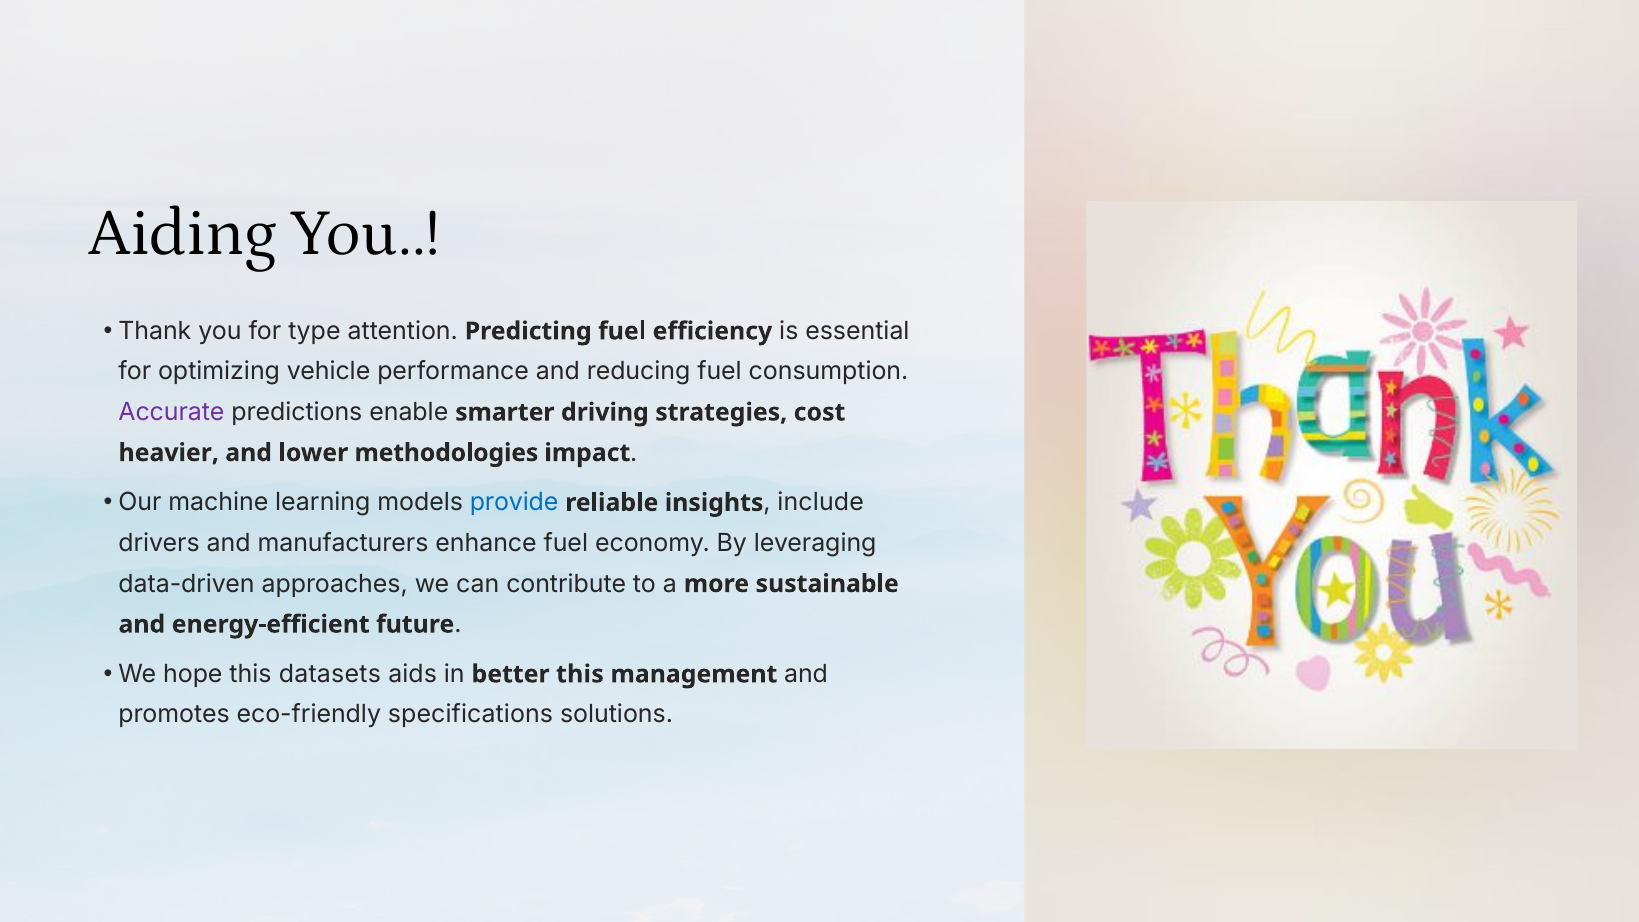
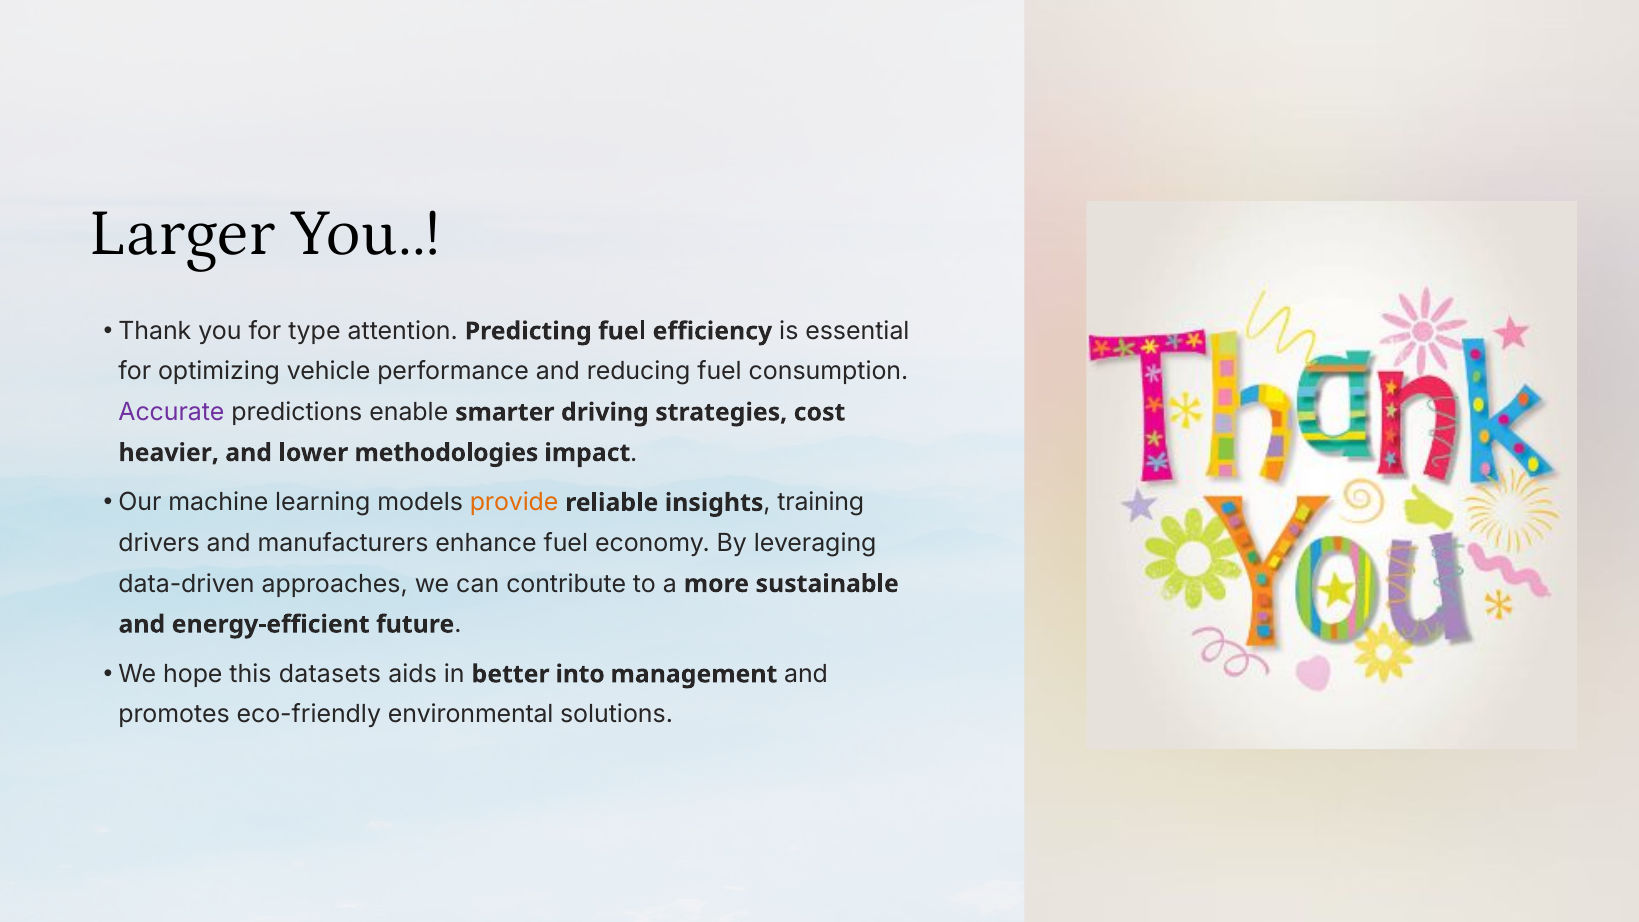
Aiding: Aiding -> Larger (182, 233)
provide colour: blue -> orange (514, 503)
include: include -> training (821, 503)
better this: this -> into (580, 674)
specifications: specifications -> environmental (471, 715)
